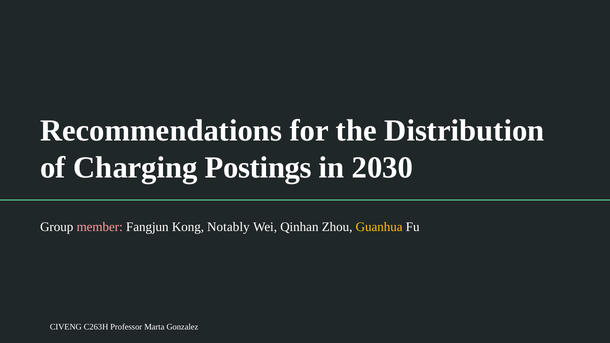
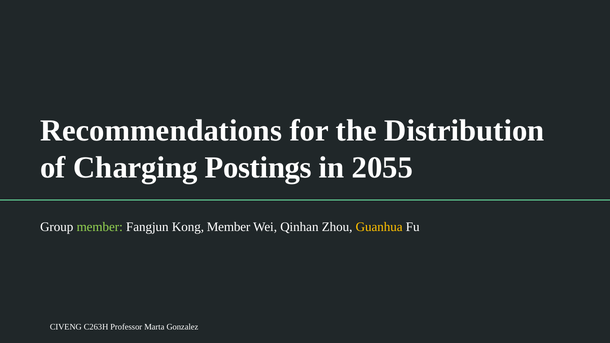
2030: 2030 -> 2055 (382, 167)
member colour: pink -> light green (100, 227)
Kong Notably: Notably -> Member (229, 227)
